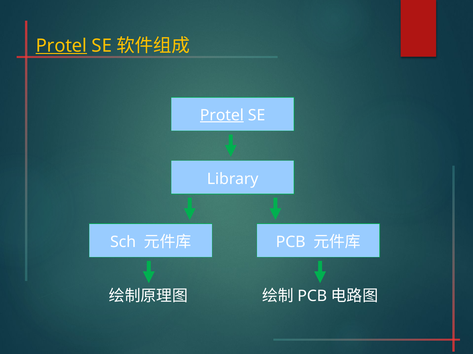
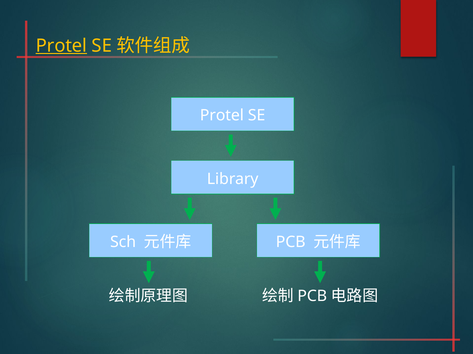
Protel underline: present -> none (222, 115)
